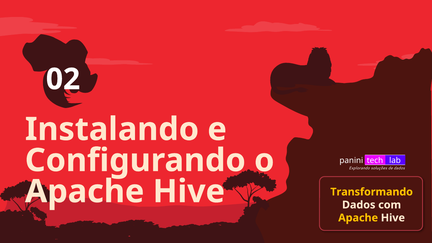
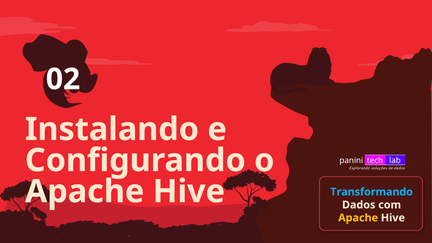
Transformando colour: yellow -> light blue (372, 192)
